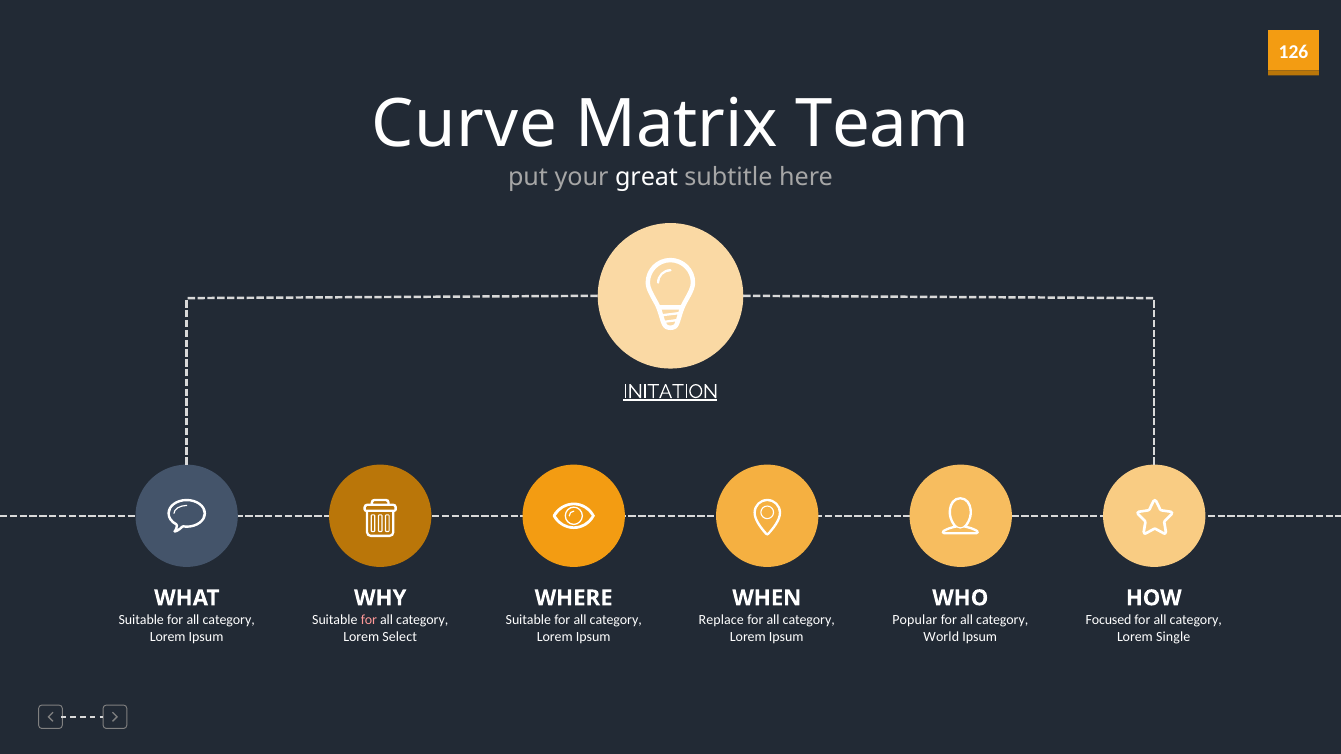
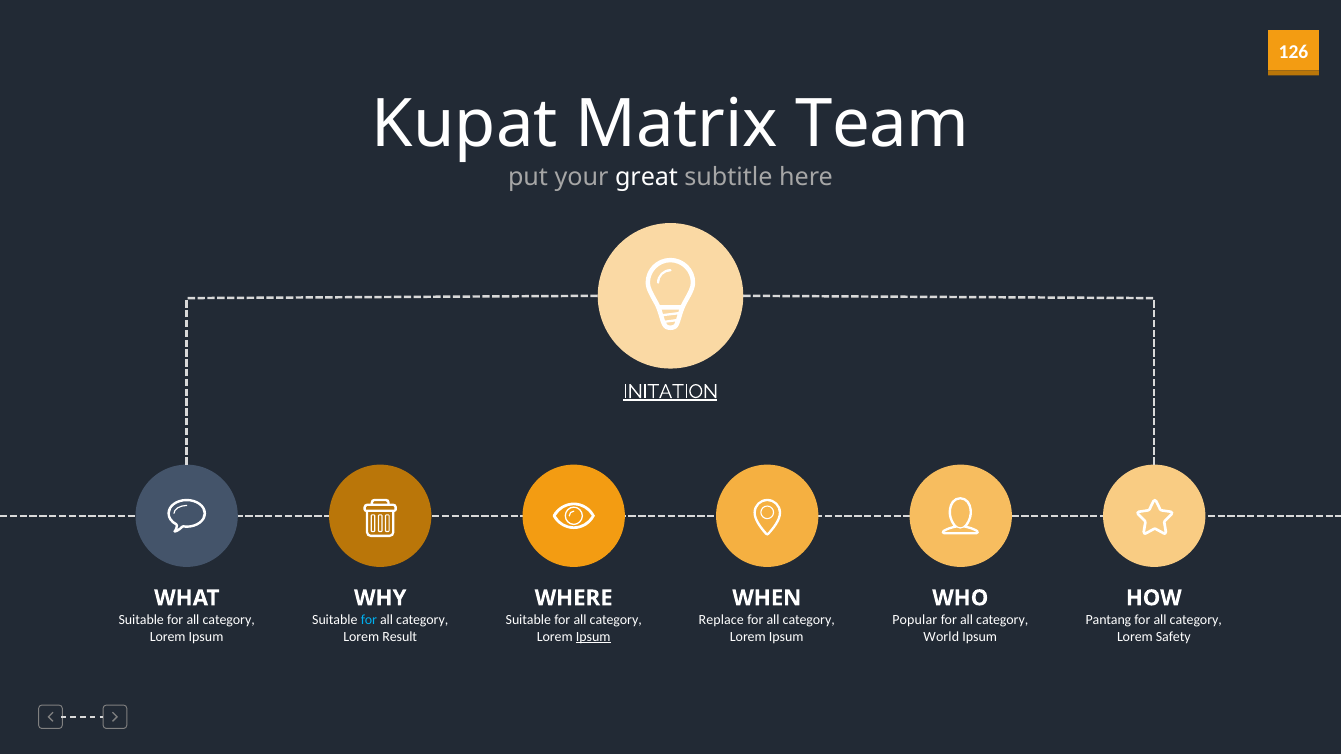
Curve: Curve -> Kupat (465, 125)
for colour: pink -> light blue (369, 620)
Focused: Focused -> Pantang (1108, 620)
Select: Select -> Result (400, 637)
Ipsum underline: none -> present (593, 637)
Single: Single -> Safety (1173, 637)
